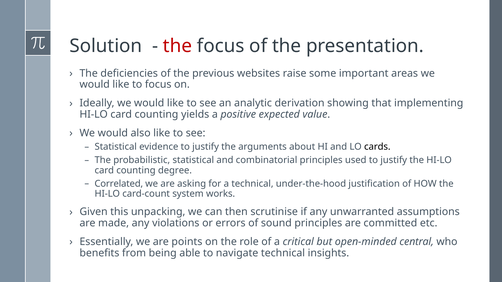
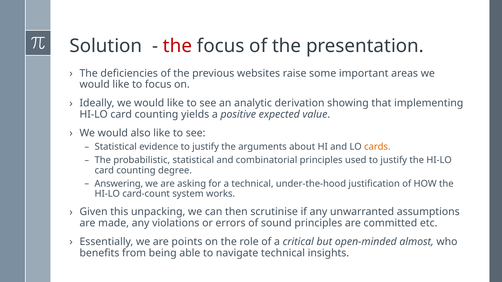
cards colour: black -> orange (377, 147)
Correlated: Correlated -> Answering (119, 184)
central: central -> almost (417, 242)
